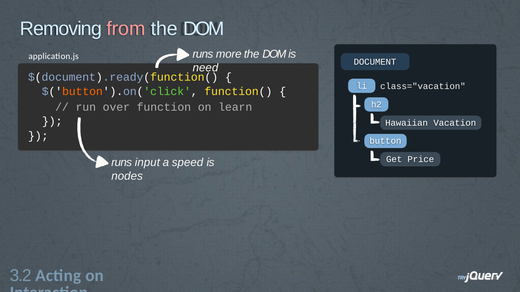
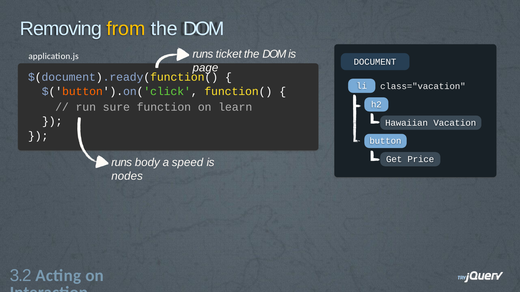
from colour: pink -> yellow (126, 29)
more: more -> ticket (229, 54)
need: need -> page (205, 68)
over: over -> sure (116, 107)
input: input -> body (147, 163)
